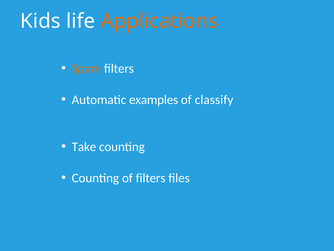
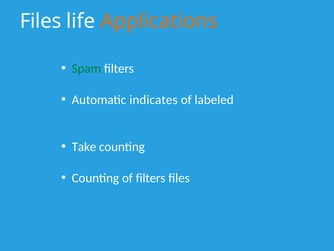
Kids: Kids -> Files (41, 21)
Spam colour: orange -> green (86, 68)
examples: examples -> indicates (153, 100)
classify: classify -> labeled (214, 100)
